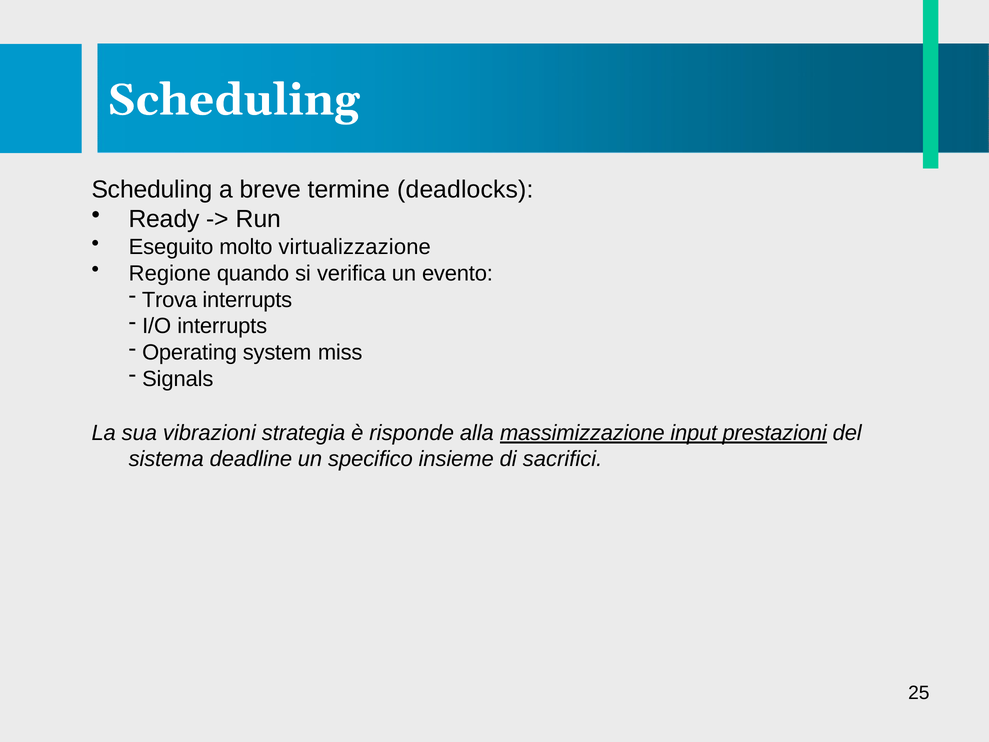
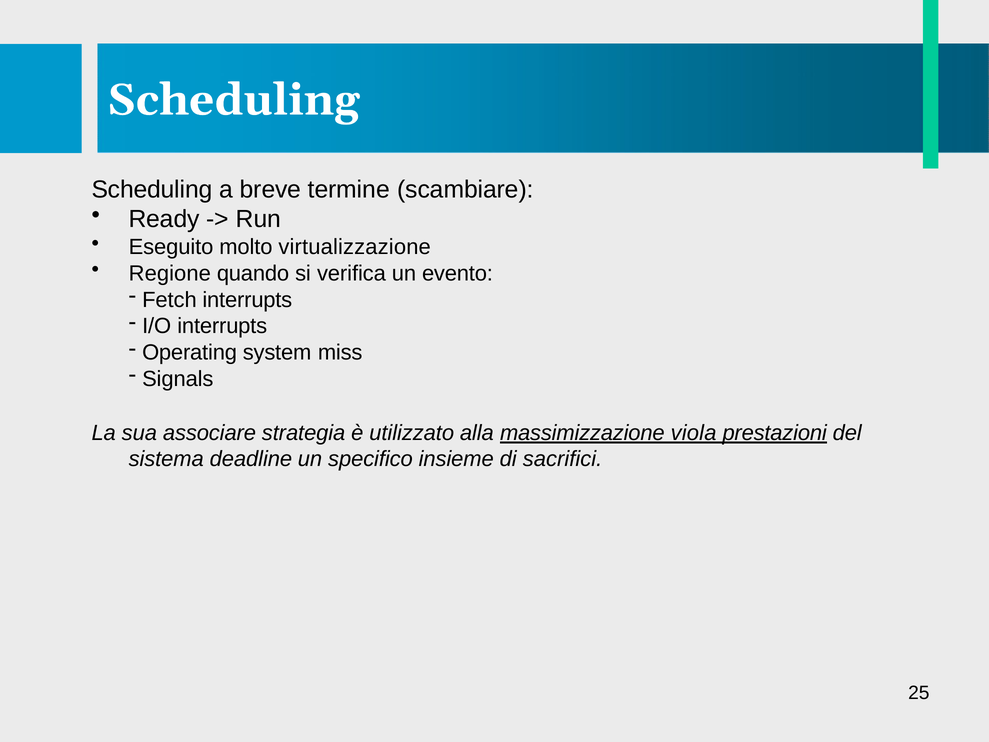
deadlocks: deadlocks -> scambiare (465, 189)
Trova: Trova -> Fetch (169, 300)
vibrazioni: vibrazioni -> associare (209, 433)
risponde: risponde -> utilizzato (412, 433)
input: input -> viola (694, 433)
